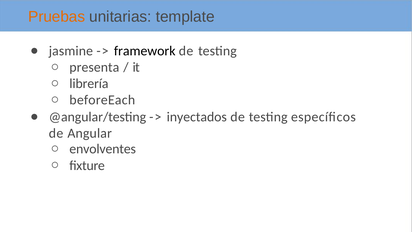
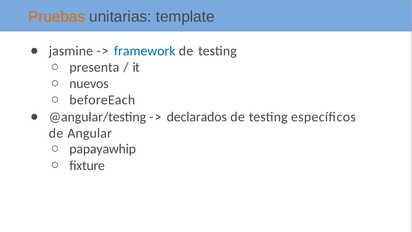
framework colour: black -> blue (145, 51)
librería: librería -> nuevos (89, 84)
inyectados: inyectados -> declarados (197, 117)
envolventes: envolventes -> papayawhip (103, 149)
